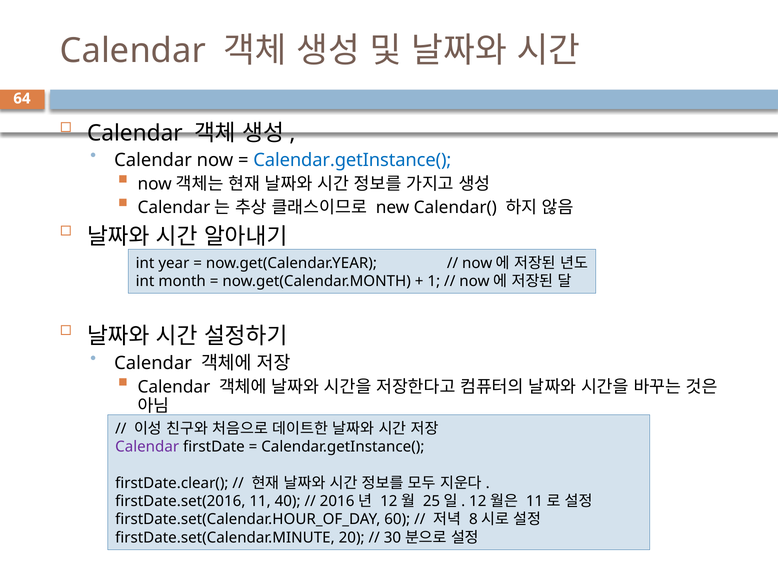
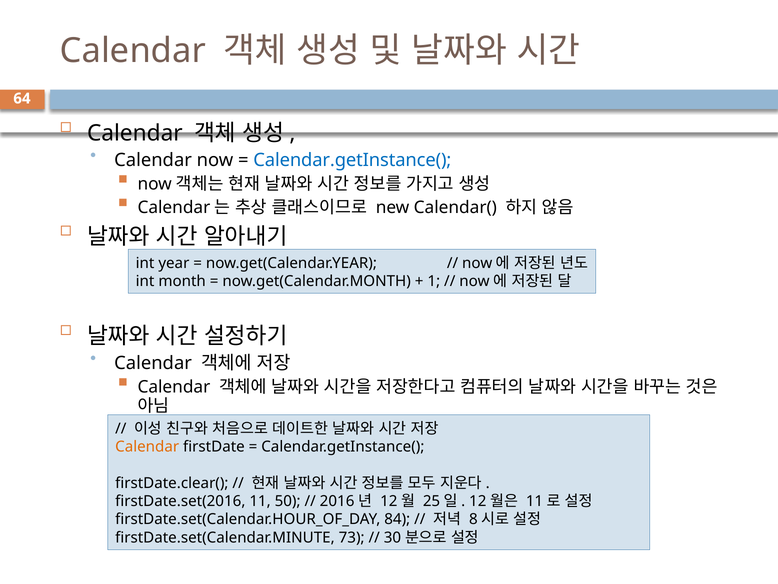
Calendar colour: purple -> orange (147, 446)
40: 40 -> 50 (288, 501)
60: 60 -> 84 (397, 519)
20: 20 -> 73 (352, 537)
